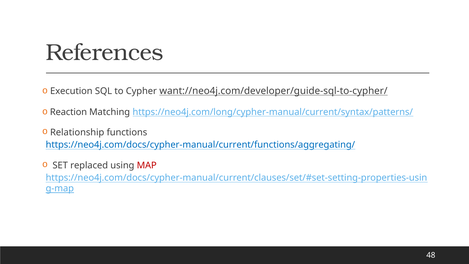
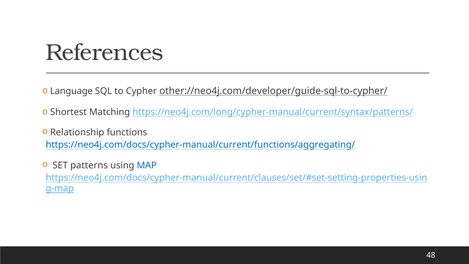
Execution: Execution -> Language (71, 91)
want://neo4j.com/developer/guide-sql-to-cypher/: want://neo4j.com/developer/guide-sql-to-cypher/ -> other://neo4j.com/developer/guide-sql-to-cypher/ (273, 91)
Reaction: Reaction -> Shortest (68, 112)
replaced: replaced -> patterns (89, 165)
MAP colour: red -> blue (147, 165)
